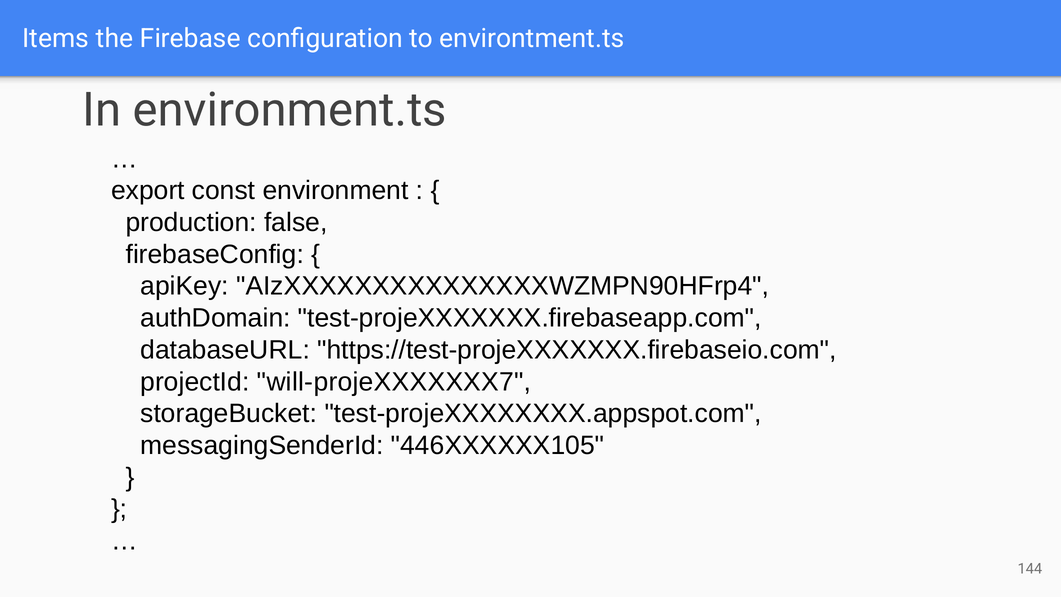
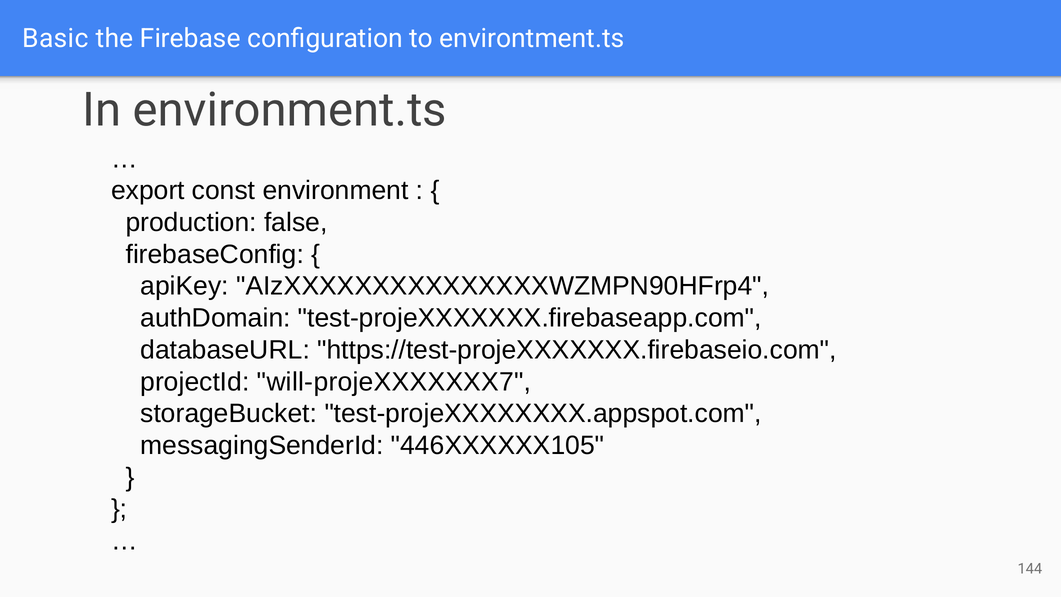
Items: Items -> Basic (55, 39)
